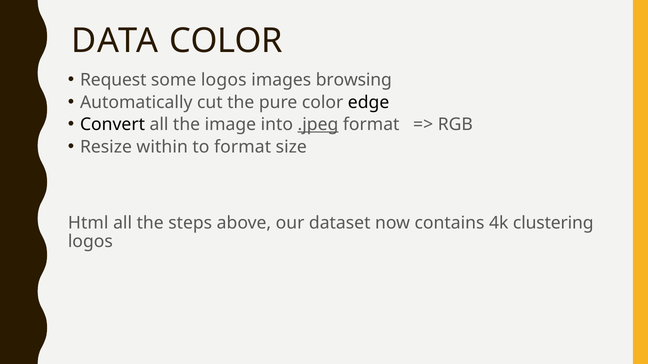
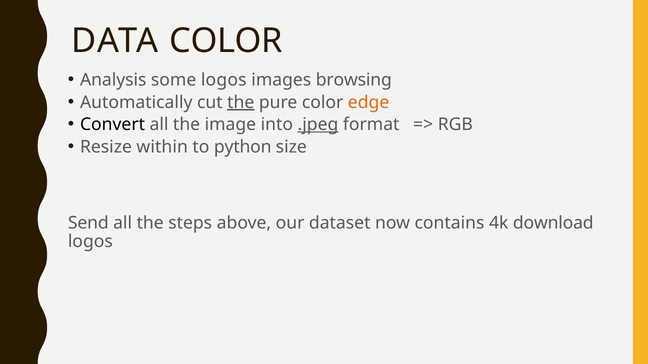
Request: Request -> Analysis (113, 80)
the underline: none -> present (241, 102)
edge colour: black -> orange (369, 102)
to format: format -> python (243, 147)
Html: Html -> Send (88, 223)
clustering: clustering -> download (553, 223)
